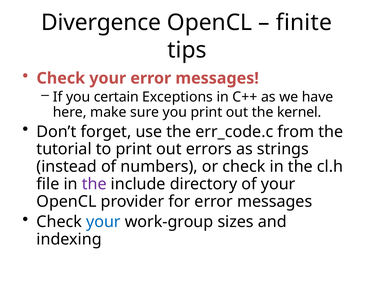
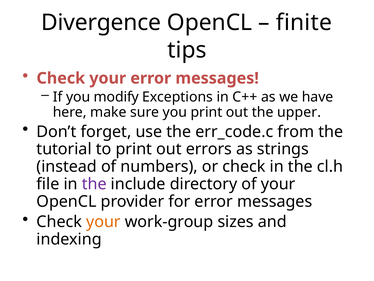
certain: certain -> modify (116, 97)
kernel: kernel -> upper (299, 112)
your colour: blue -> orange (103, 221)
